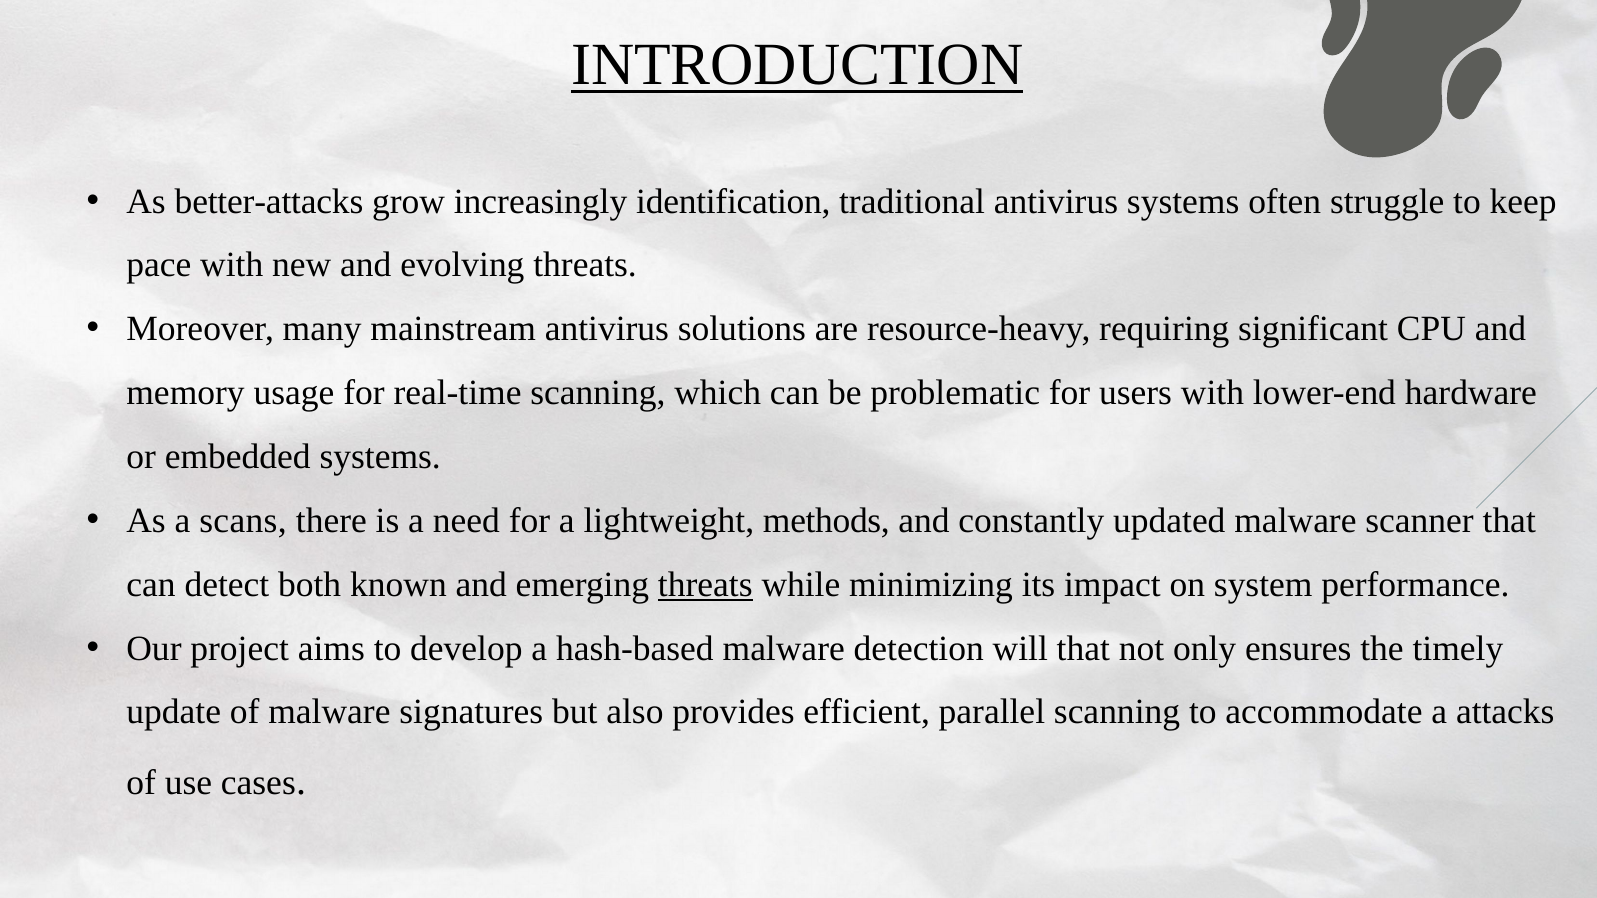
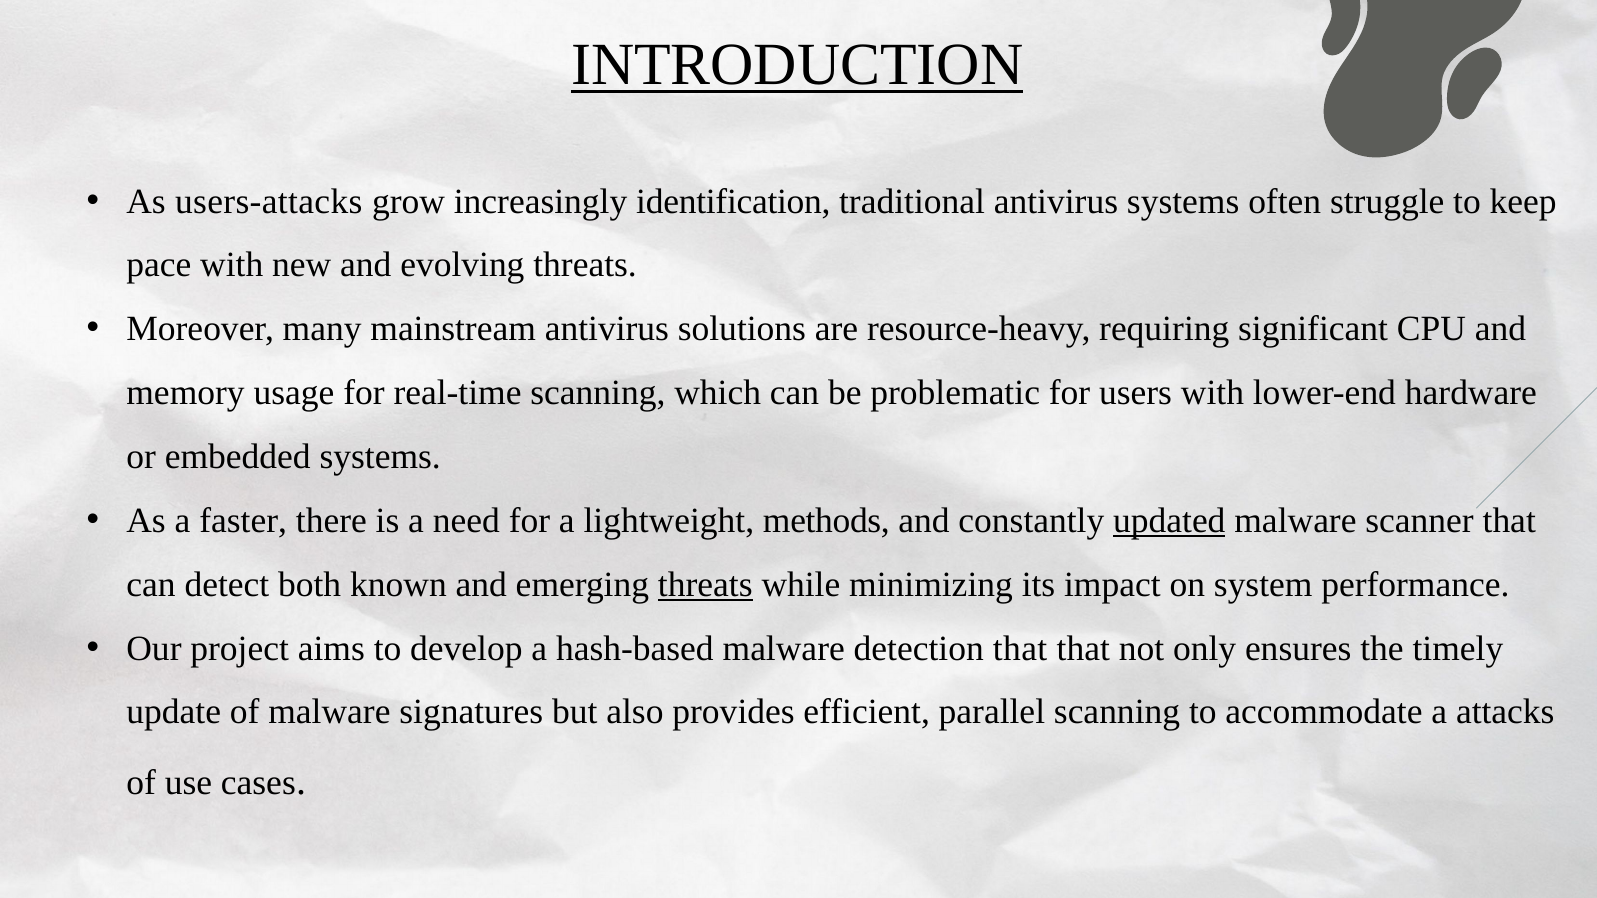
better-attacks: better-attacks -> users-attacks (269, 201)
scans: scans -> faster (243, 521)
updated underline: none -> present (1169, 521)
detection will: will -> that (1020, 649)
